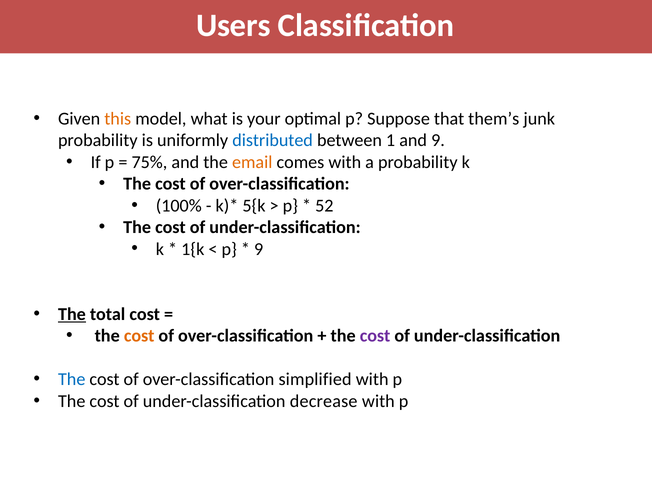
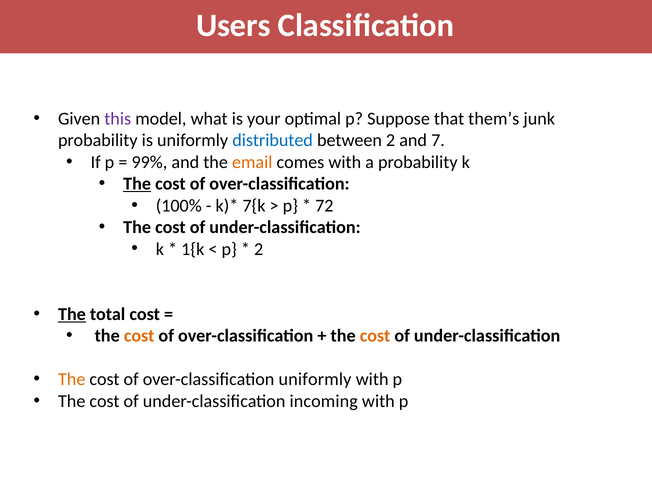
this colour: orange -> purple (118, 119)
between 1: 1 -> 2 (391, 140)
and 9: 9 -> 7 (438, 140)
75%: 75% -> 99% (149, 162)
The underline: none -> present (137, 184)
5{k: 5{k -> 7{k (254, 206)
52: 52 -> 72 (324, 206)
9: 9 -> 2 (259, 249)
cost colour: purple -> orange (375, 336)
The colour: blue -> orange (72, 379)
over-classification simplified: simplified -> uniformly (315, 379)
decrease: decrease -> incoming (324, 401)
